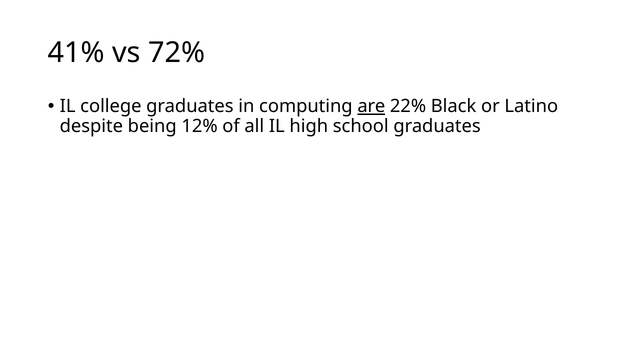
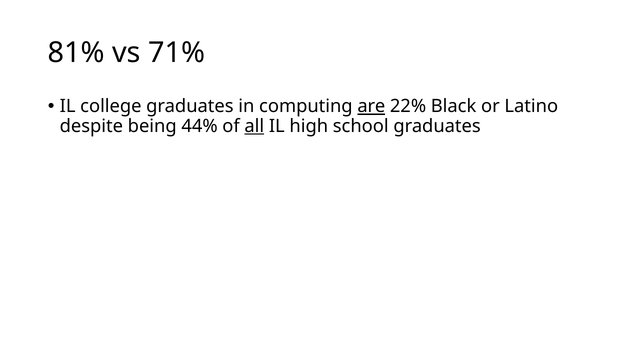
41%: 41% -> 81% (76, 53)
72%: 72% -> 71% (177, 53)
12%: 12% -> 44% (200, 126)
all underline: none -> present (254, 126)
